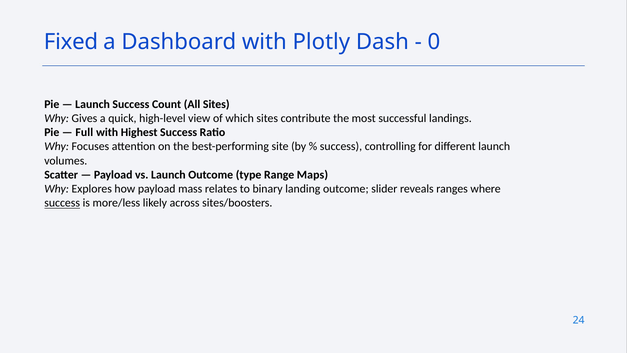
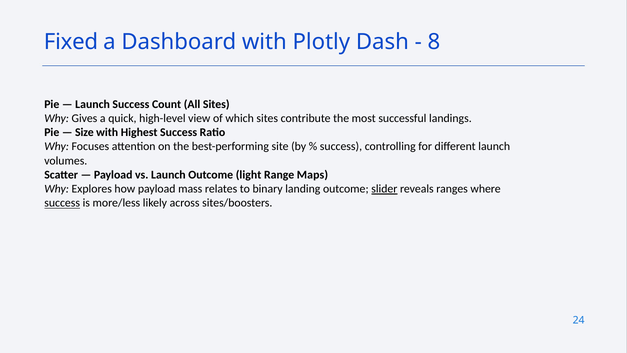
0: 0 -> 8 (434, 42)
Full: Full -> Size (84, 132)
type: type -> light (249, 175)
slider underline: none -> present (384, 189)
